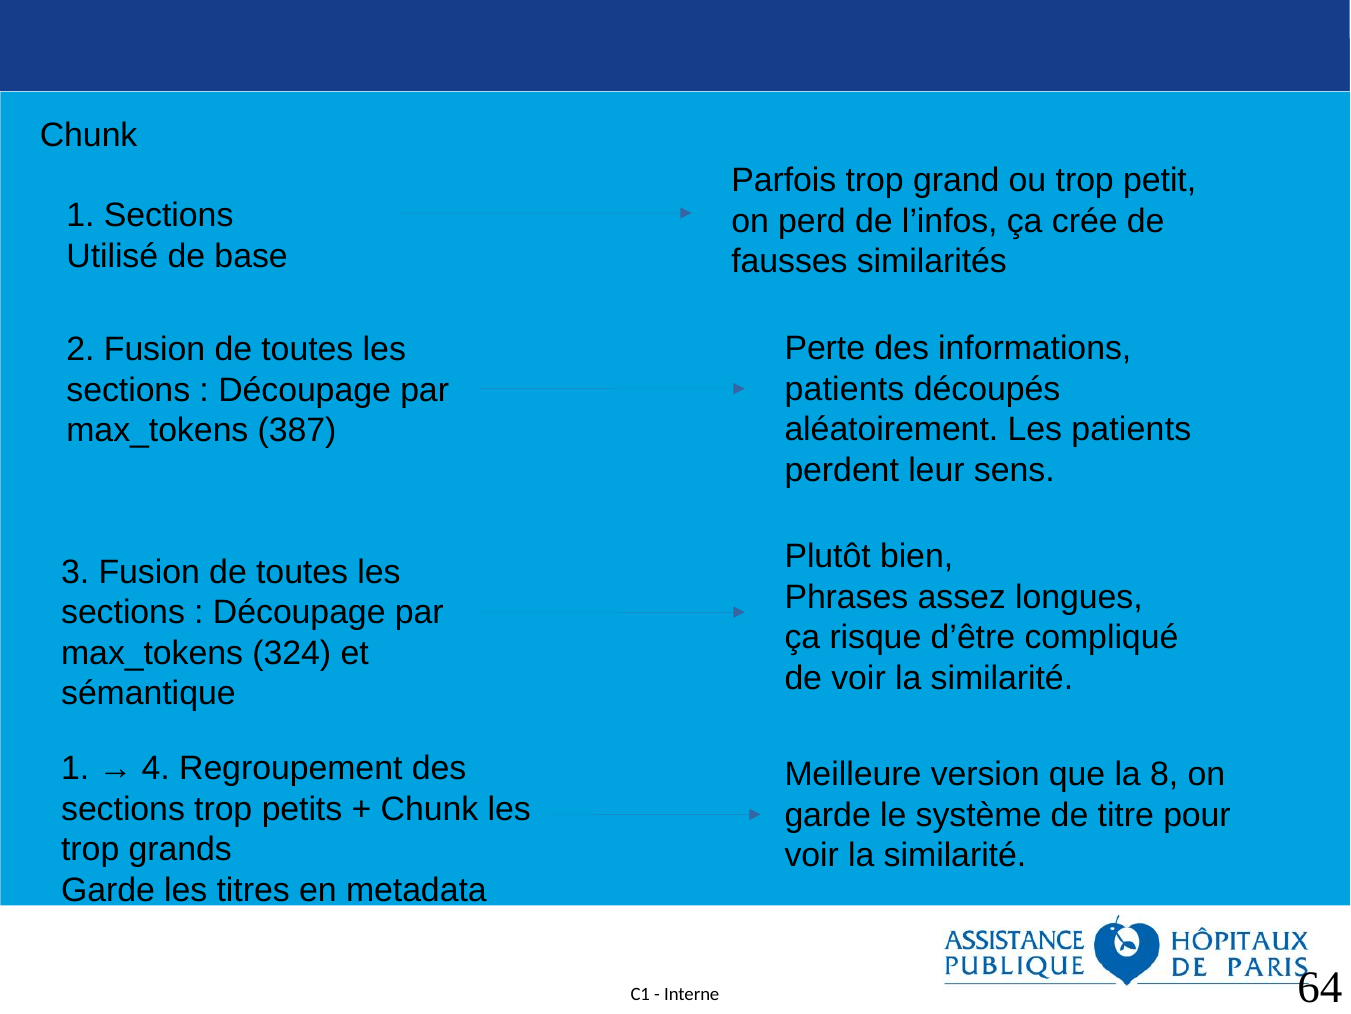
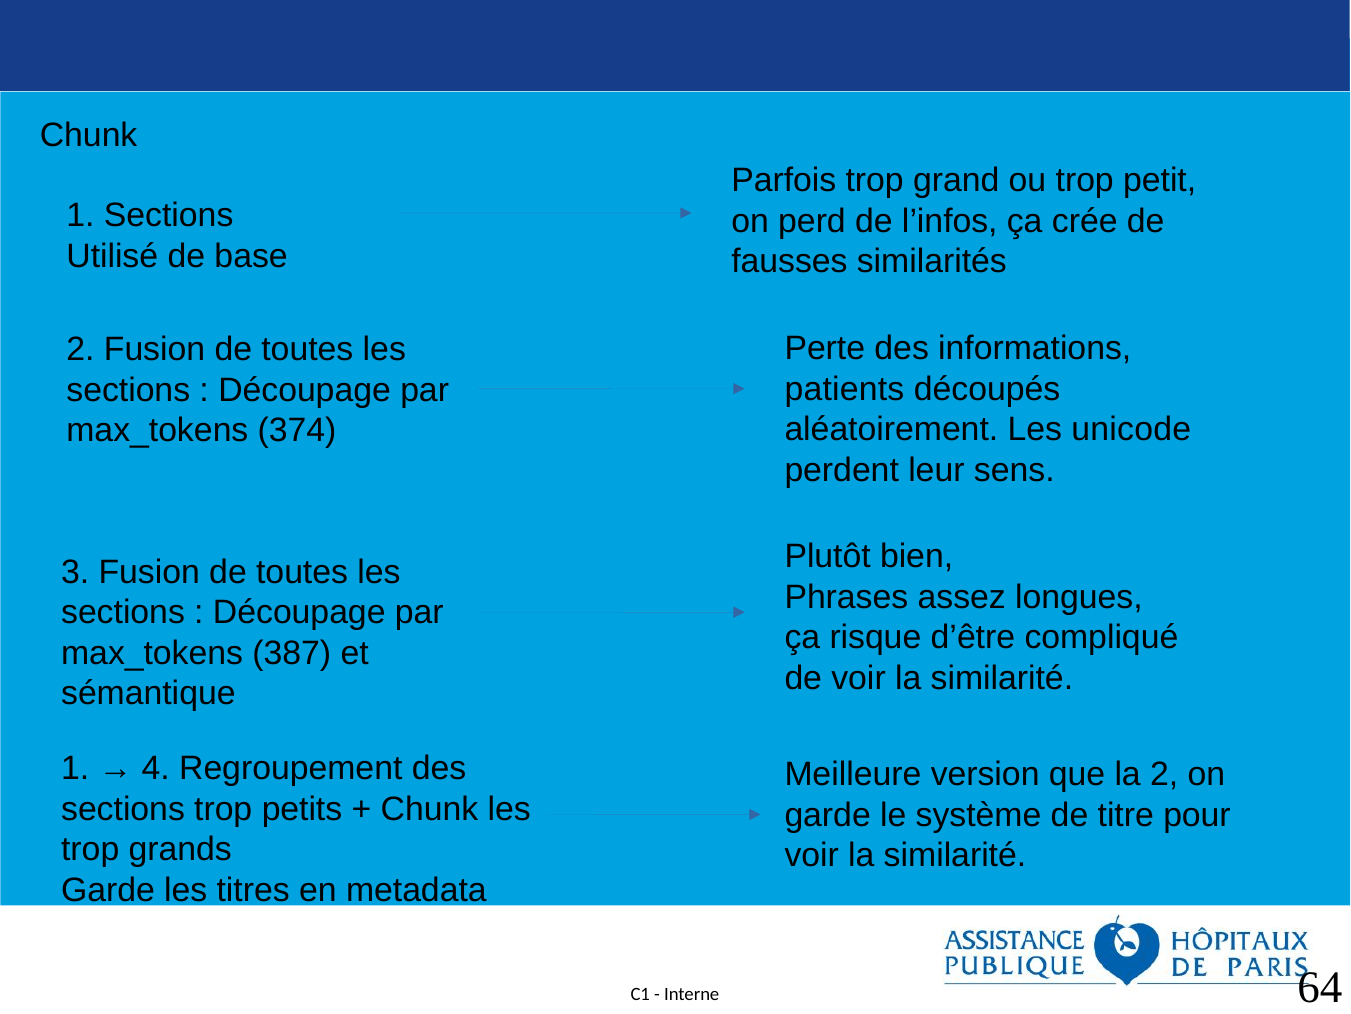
Les patients: patients -> unicode (1131, 429)
387: 387 -> 374 (297, 430)
324: 324 -> 387 (292, 652)
la 8: 8 -> 2 (1164, 774)
